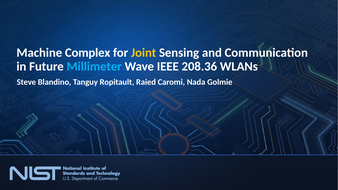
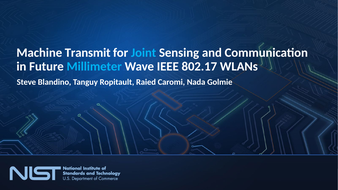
Complex: Complex -> Transmit (88, 53)
Joint colour: yellow -> light blue (144, 53)
208.36: 208.36 -> 802.17 (199, 67)
